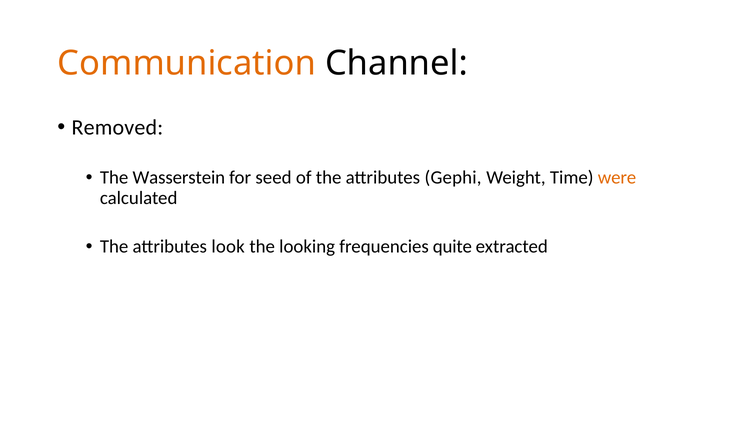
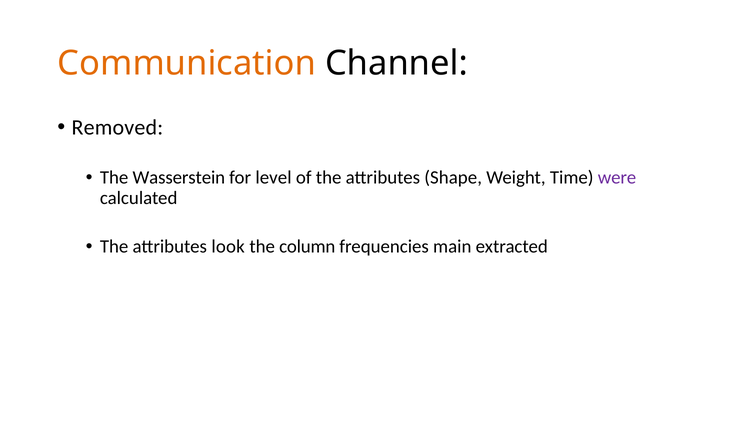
seed: seed -> level (273, 178)
Gephi: Gephi -> Shape (453, 178)
were colour: orange -> purple (617, 178)
looking: looking -> column (307, 247)
quite: quite -> main (452, 247)
